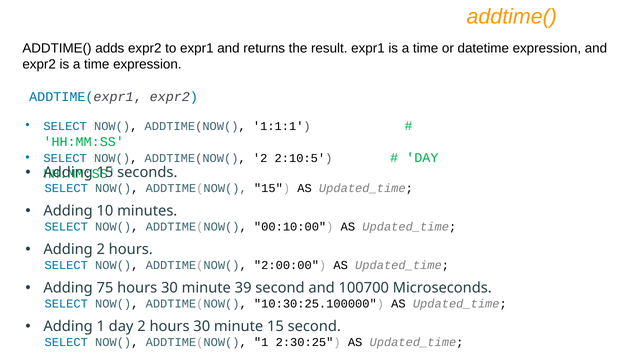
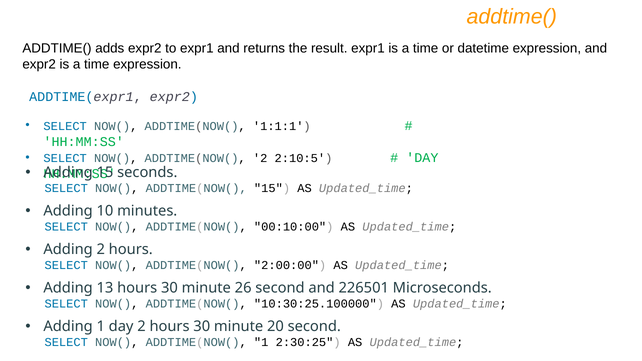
75: 75 -> 13 (105, 288)
39: 39 -> 26 (243, 288)
100700: 100700 -> 226501 (364, 288)
minute 15: 15 -> 20 (275, 327)
